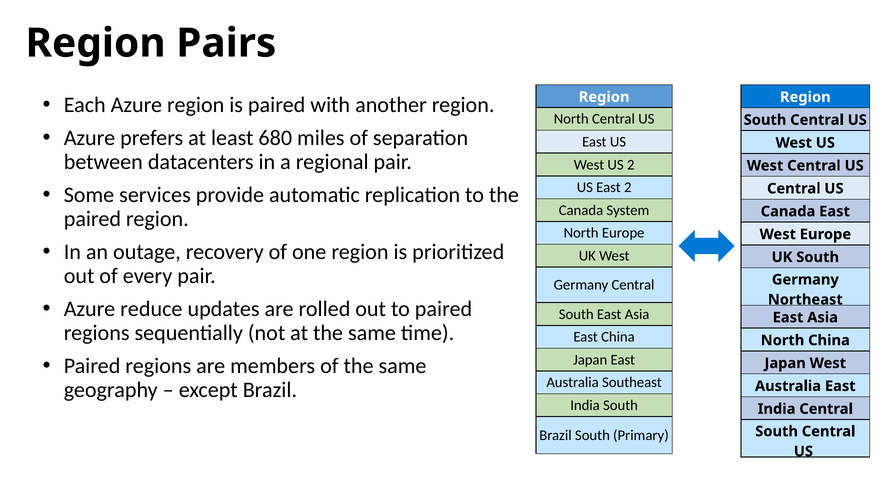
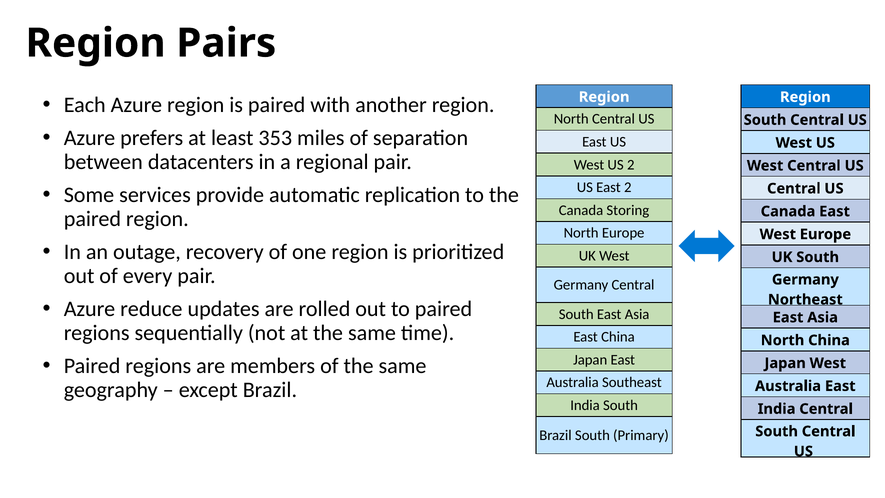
680: 680 -> 353 (275, 138)
System: System -> Storing (628, 210)
